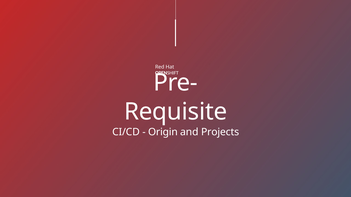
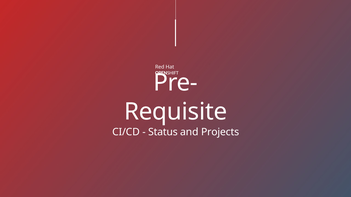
Origin: Origin -> Status (163, 132)
